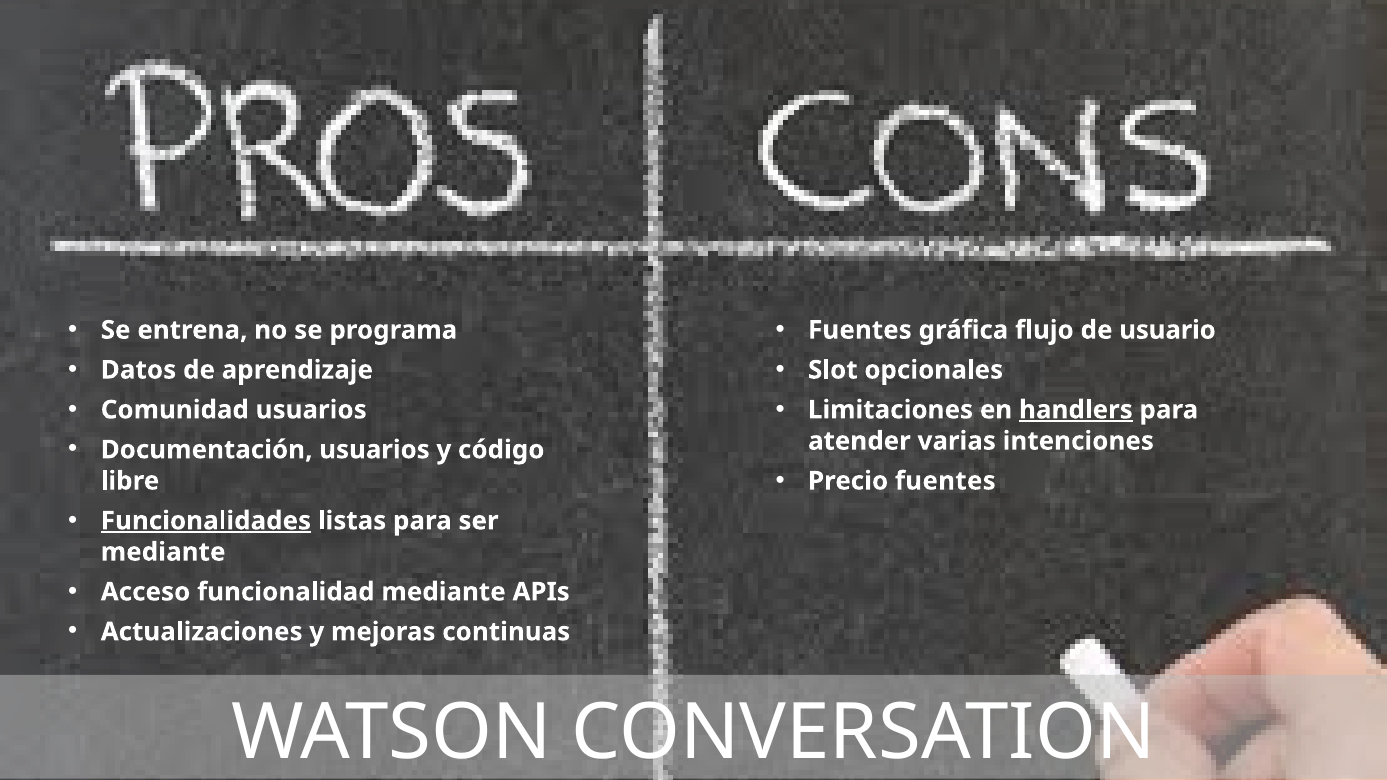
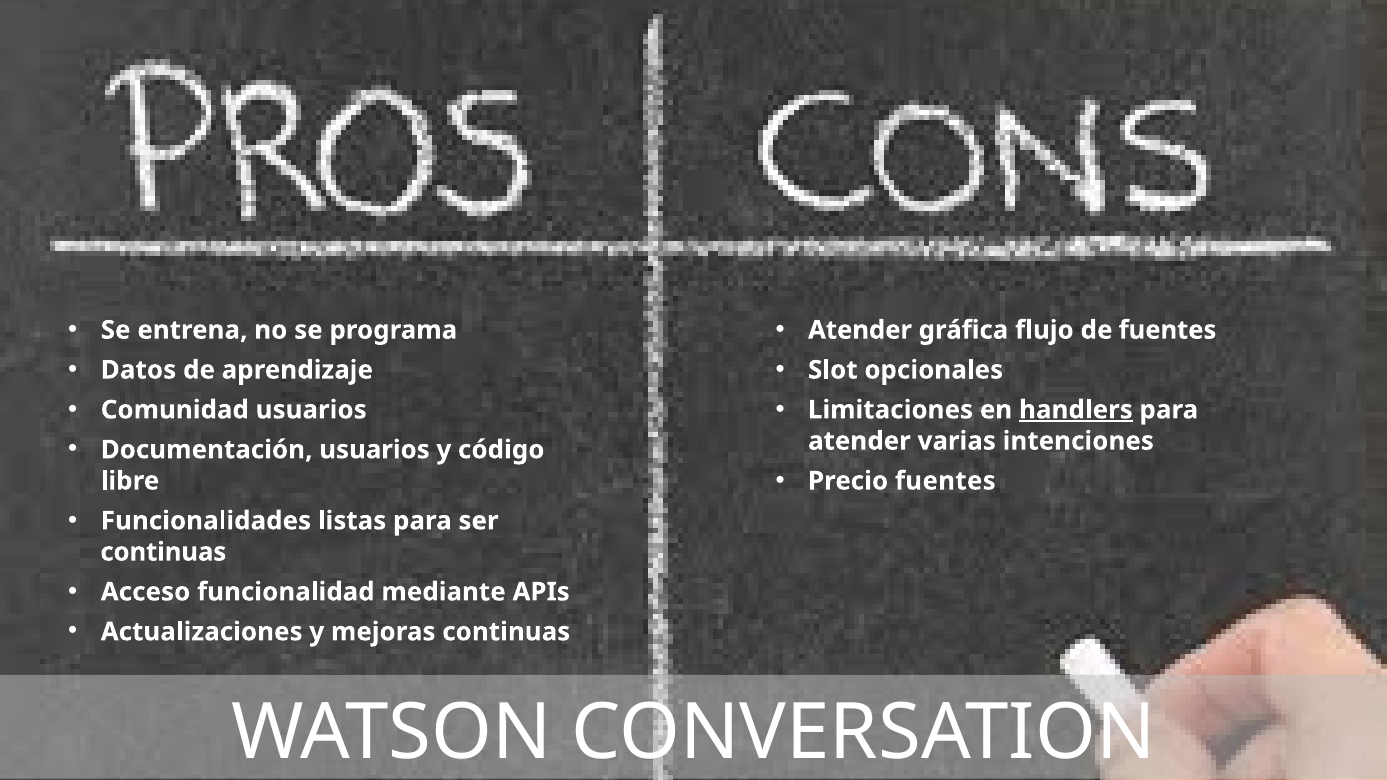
Fuentes: Fuentes -> Atender (860, 330)
de usuario: usuario -> fuentes (1168, 330)
Funcionalidades underline: present -> none (206, 521)
mediante: mediante -> continuas (163, 552)
